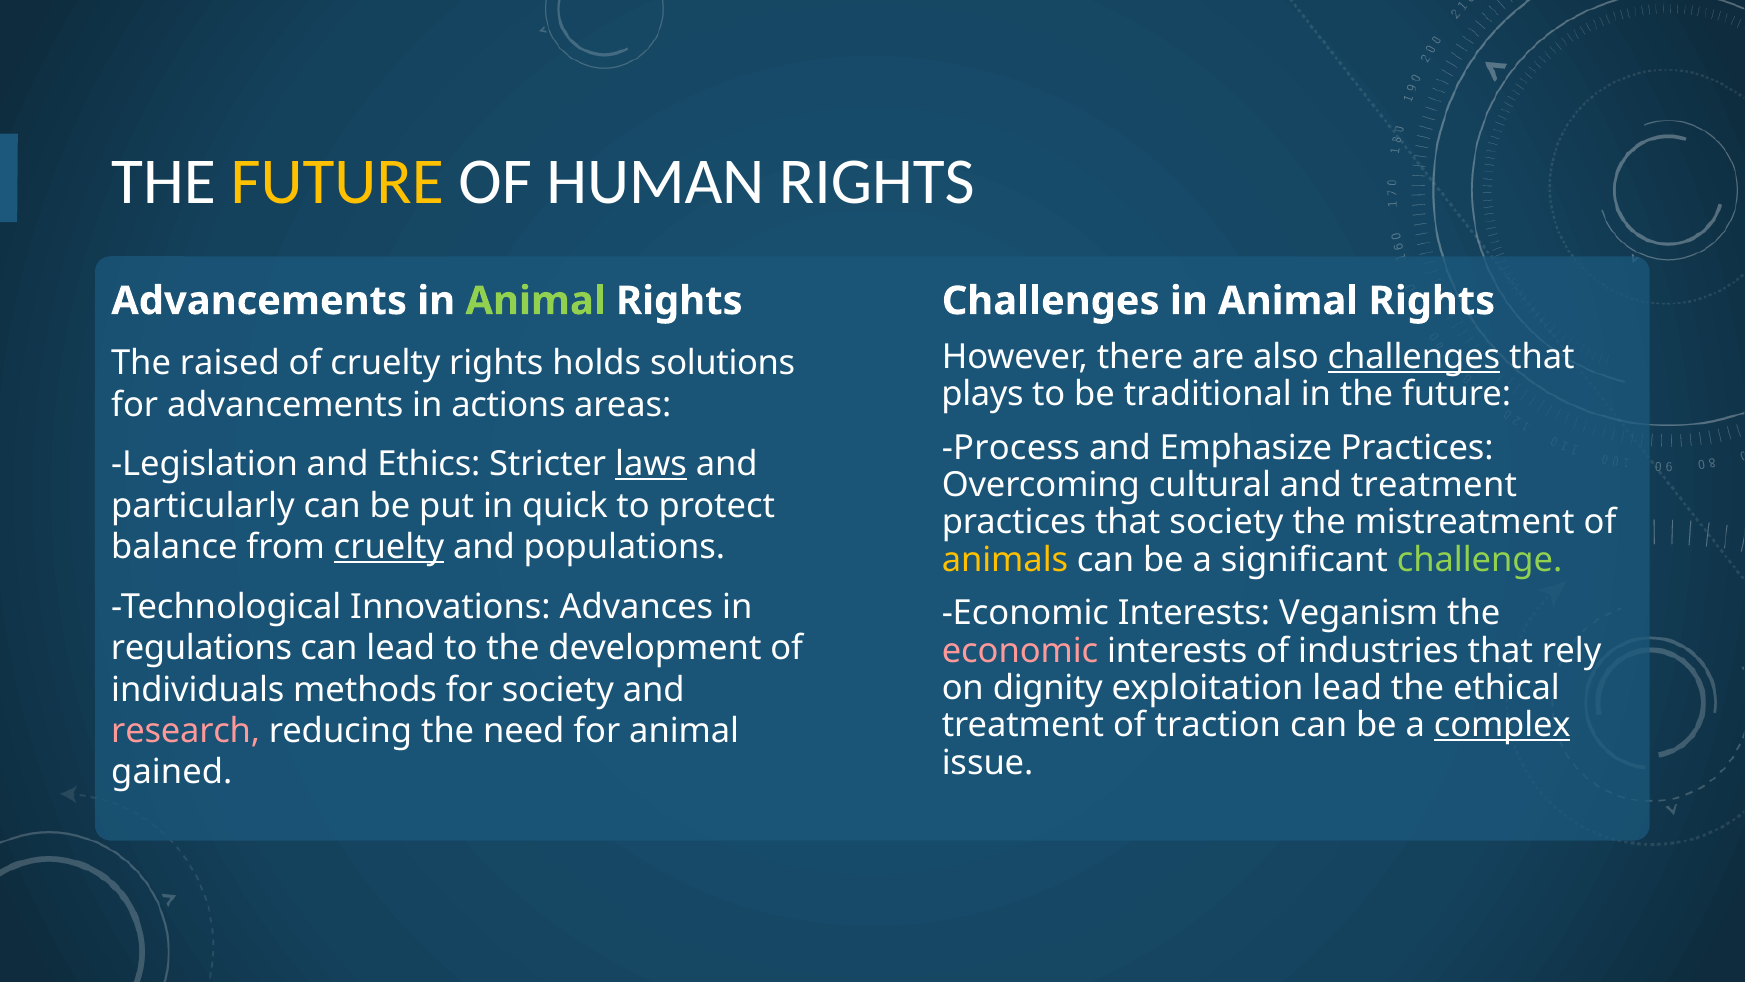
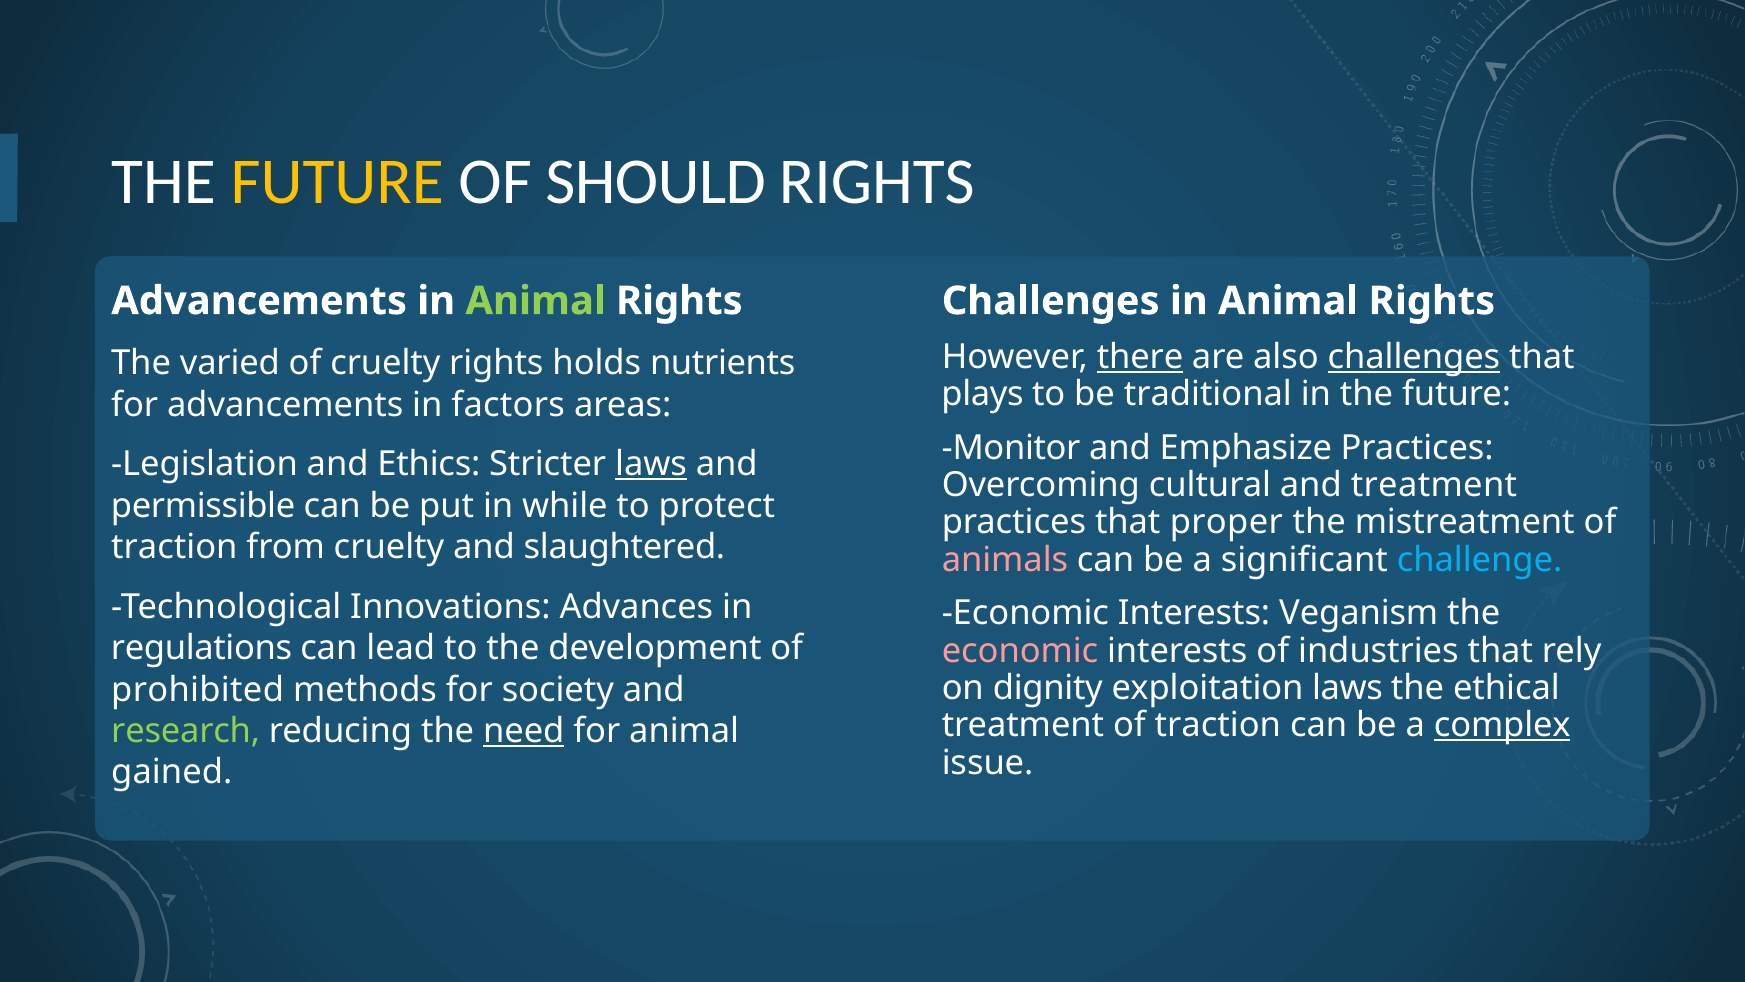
HUMAN: HUMAN -> SHOULD (656, 182)
there underline: none -> present (1140, 357)
raised: raised -> varied (230, 363)
solutions: solutions -> nutrients (723, 363)
actions: actions -> factors (508, 405)
Process: Process -> Monitor (1011, 448)
particularly: particularly -> permissible (203, 506)
quick: quick -> while (565, 506)
that society: society -> proper (1226, 522)
balance: balance -> traction (174, 547)
cruelty underline: present -> none (389, 547)
populations: populations -> slaughtered (624, 547)
animals colour: yellow -> pink (1005, 560)
challenge colour: light green -> light blue (1480, 560)
exploitation lead: lead -> laws (1348, 688)
individuals: individuals -> prohibited (198, 689)
research colour: pink -> light green (186, 731)
need underline: none -> present (524, 731)
